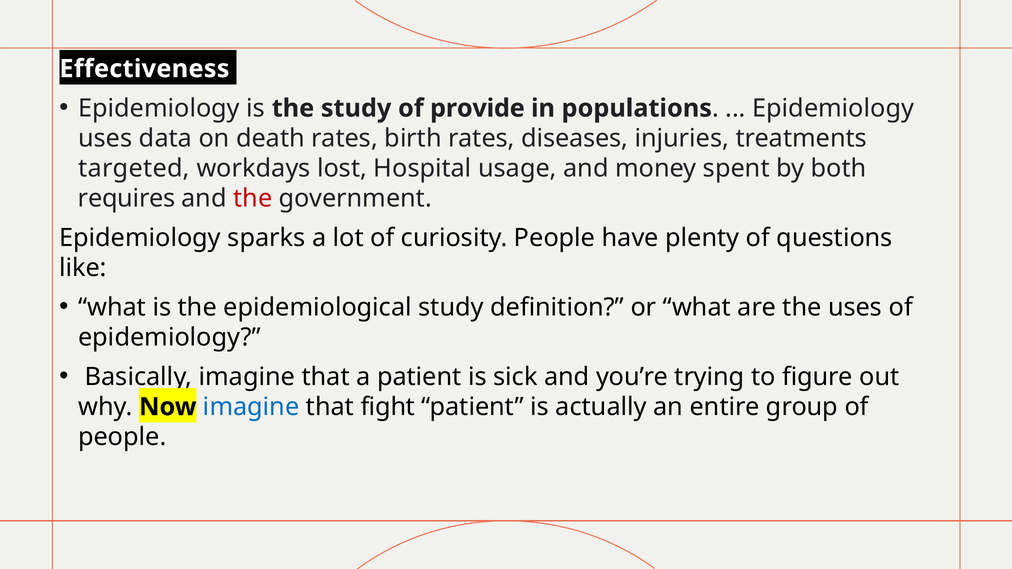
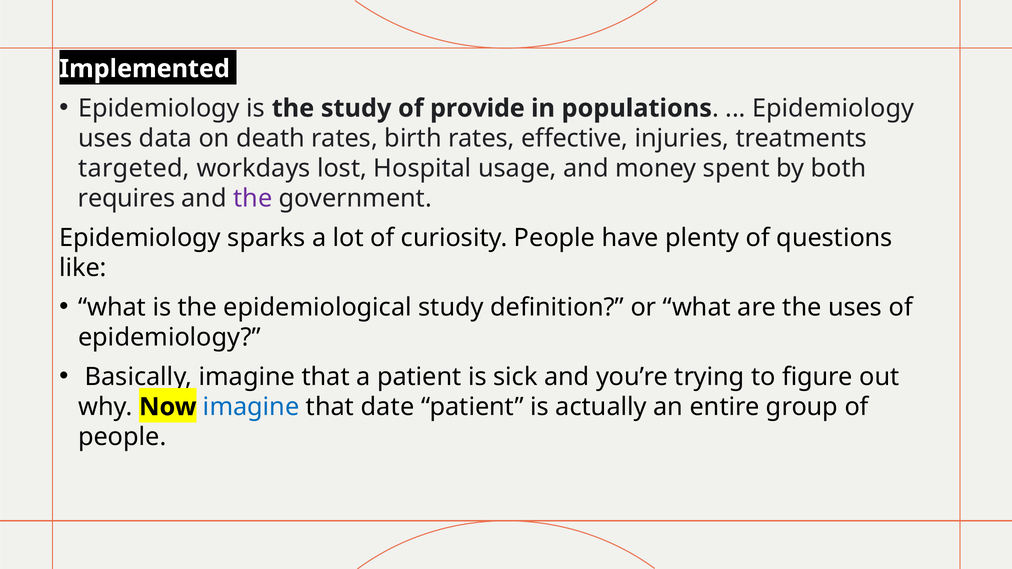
Effectiveness: Effectiveness -> Implemented (145, 69)
diseases: diseases -> effective (575, 138)
the colour: red -> purple (253, 198)
fight: fight -> date (388, 407)
